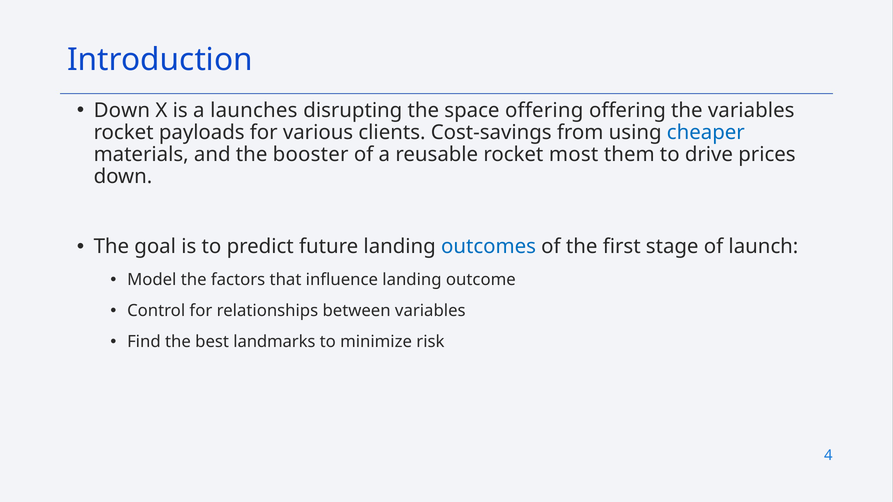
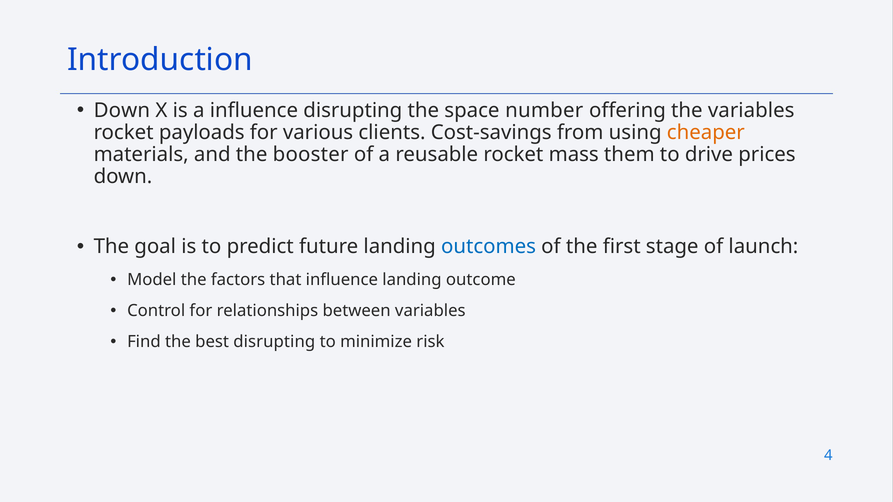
a launches: launches -> influence (254, 110)
space offering: offering -> number (544, 110)
cheaper colour: blue -> orange (706, 132)
most: most -> mass (574, 154)
best landmarks: landmarks -> disrupting (274, 342)
